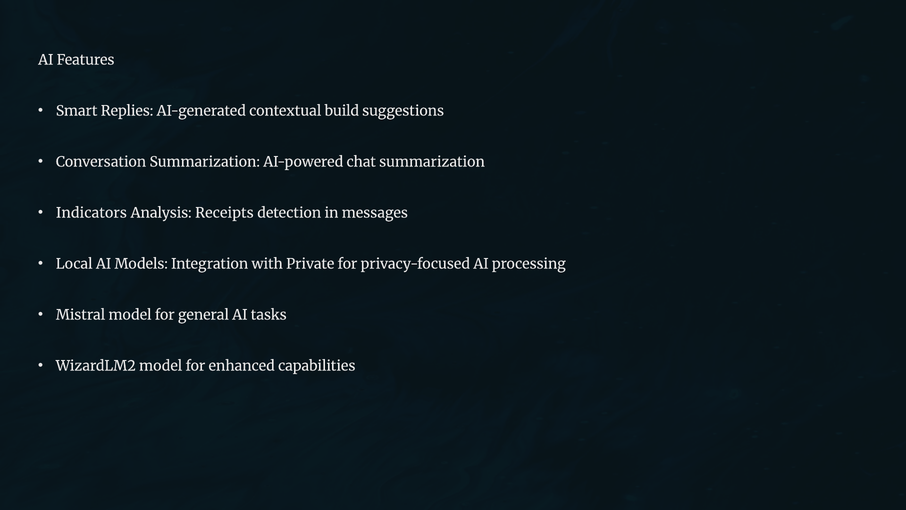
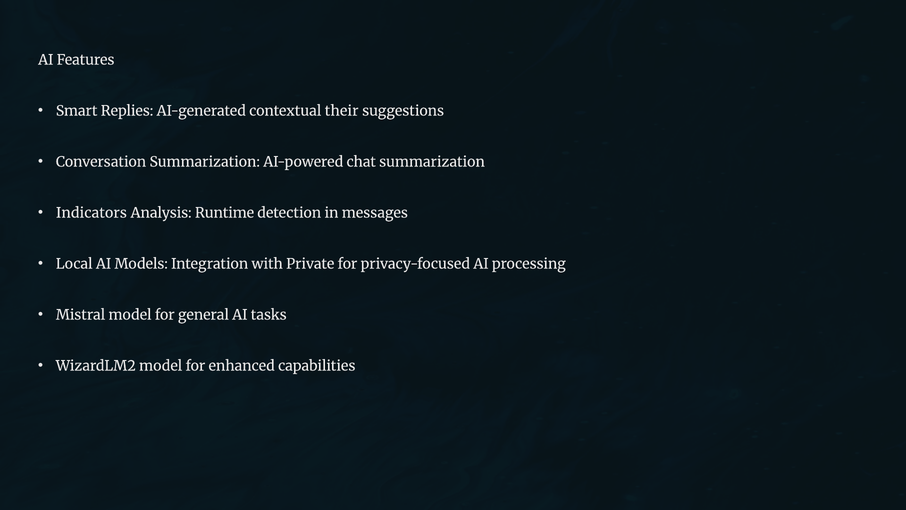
build: build -> their (342, 111)
Receipts: Receipts -> Runtime (225, 213)
